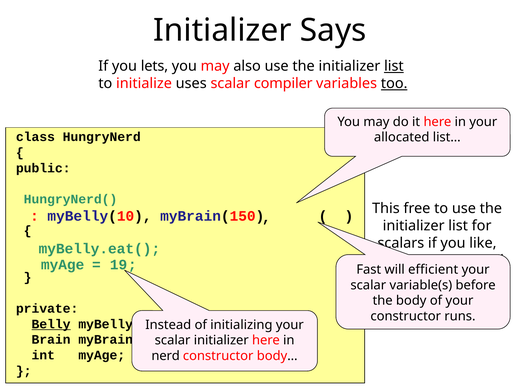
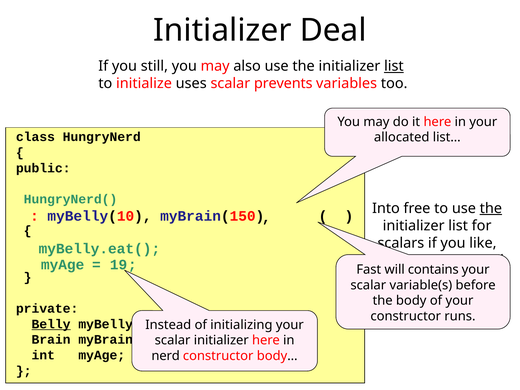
Says: Says -> Deal (333, 30)
lets: lets -> still (154, 66)
compiler: compiler -> prevents (283, 84)
too underline: present -> none (394, 84)
This: This -> Into (386, 208)
the underline: none -> present (491, 208)
efficient: efficient -> contains (433, 269)
